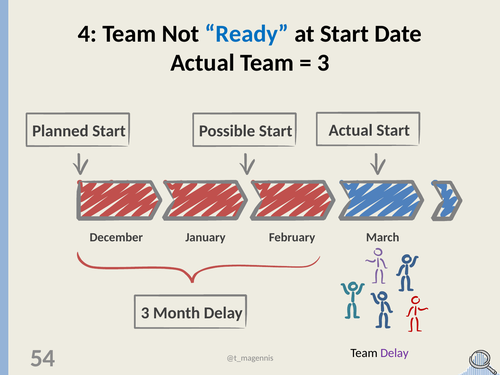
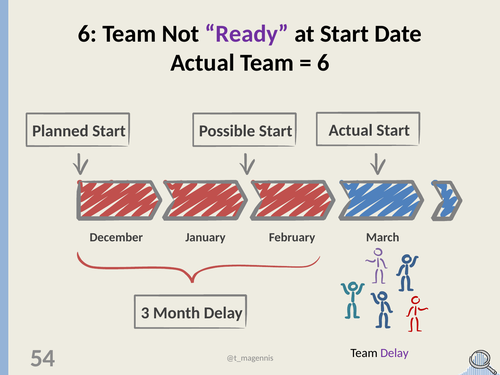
4: 4 -> 6 (87, 34)
Ready colour: blue -> purple (247, 34)
3: 3 -> 6 (323, 63)
